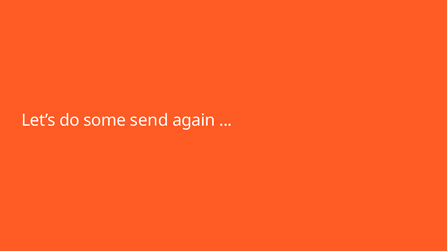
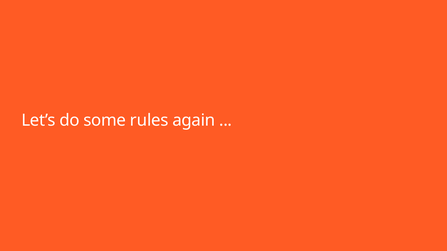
send: send -> rules (149, 120)
